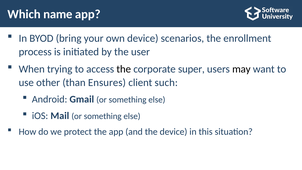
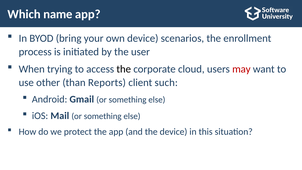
super: super -> cloud (191, 69)
may colour: black -> red (241, 69)
Ensures: Ensures -> Reports (107, 82)
